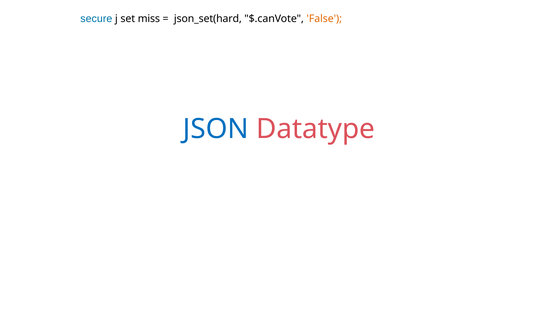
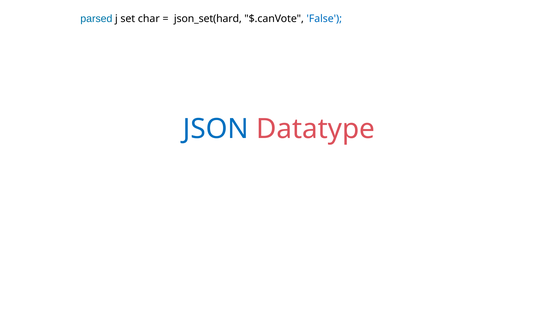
secure: secure -> parsed (96, 19)
miss: miss -> char (149, 19)
False colour: orange -> blue (324, 19)
